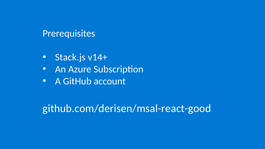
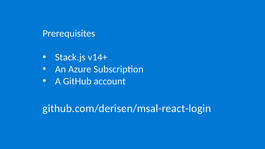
github.com/derisen/msal-react-good: github.com/derisen/msal-react-good -> github.com/derisen/msal-react-login (127, 108)
